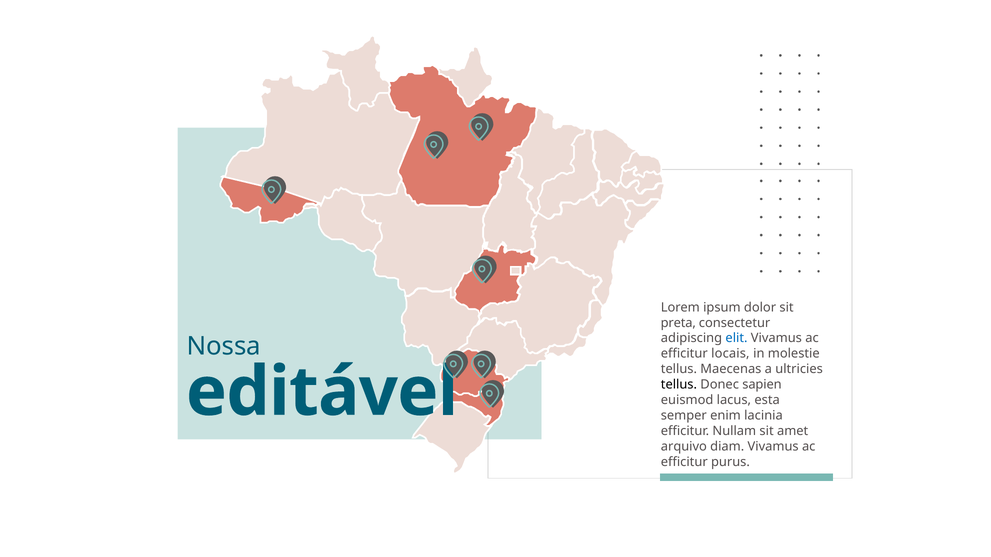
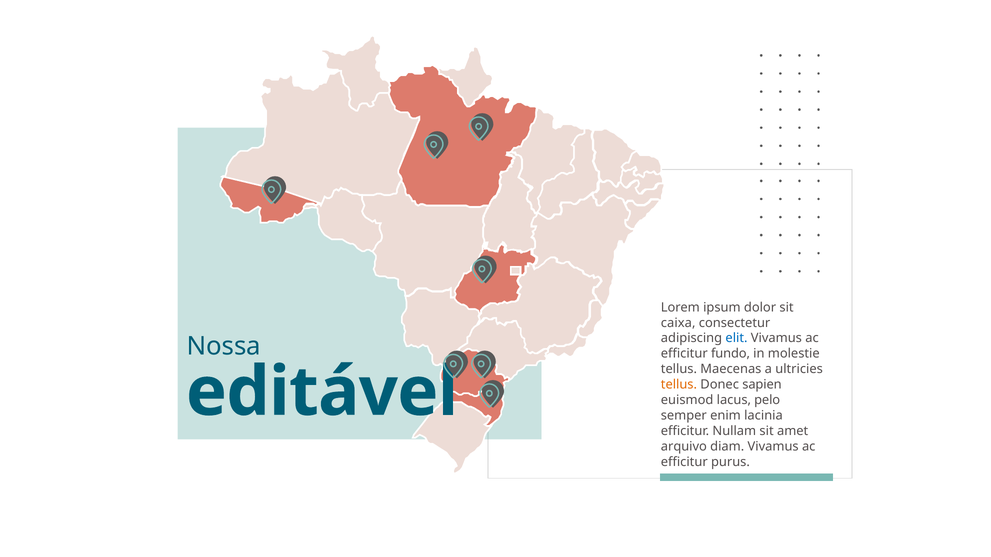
preta: preta -> caixa (678, 323)
locais: locais -> fundo (731, 354)
tellus colour: black -> orange (679, 385)
esta: esta -> pelo (767, 400)
